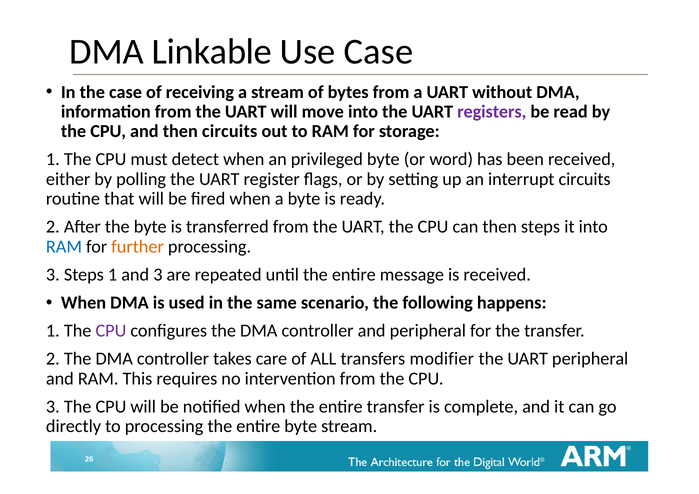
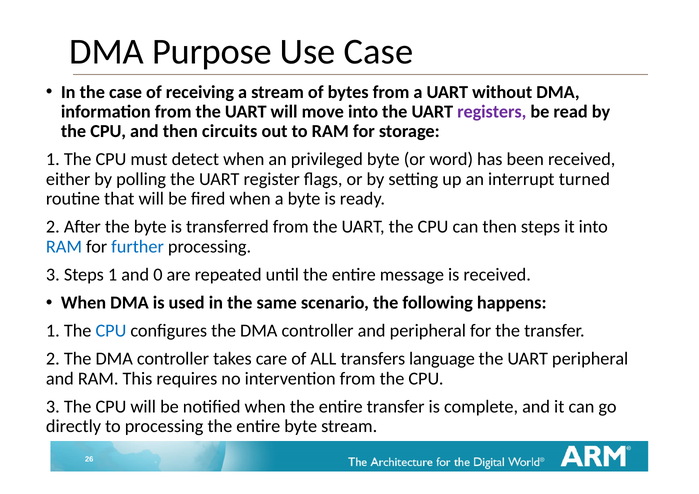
Linkable: Linkable -> Purpose (212, 52)
interrupt circuits: circuits -> turned (584, 179)
further colour: orange -> blue (138, 247)
and 3: 3 -> 0 (158, 275)
CPU colour: purple -> blue (111, 331)
modifier: modifier -> language (442, 359)
